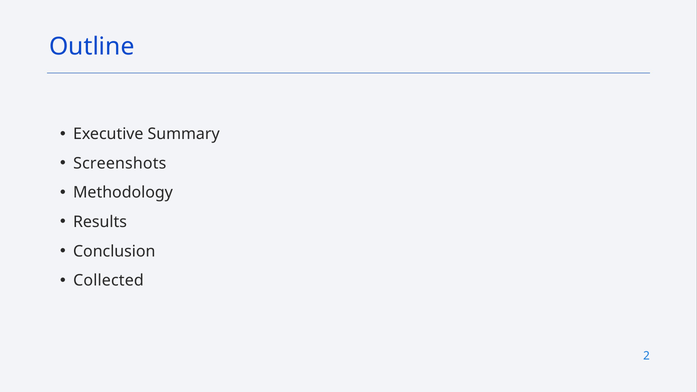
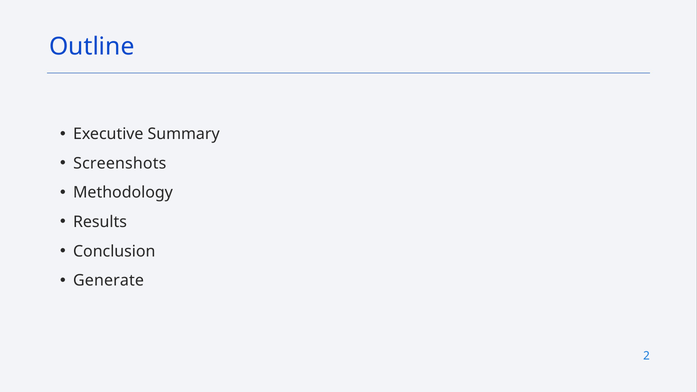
Collected: Collected -> Generate (109, 281)
